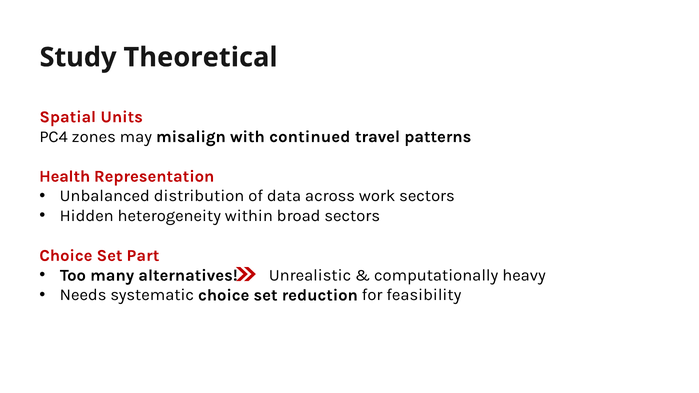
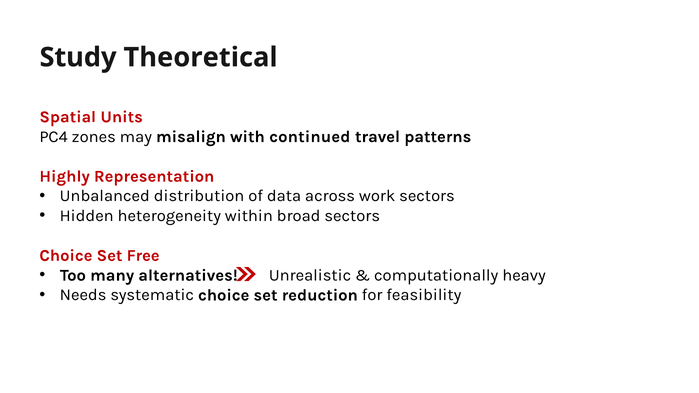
Health: Health -> Highly (65, 176)
Part: Part -> Free (143, 256)
